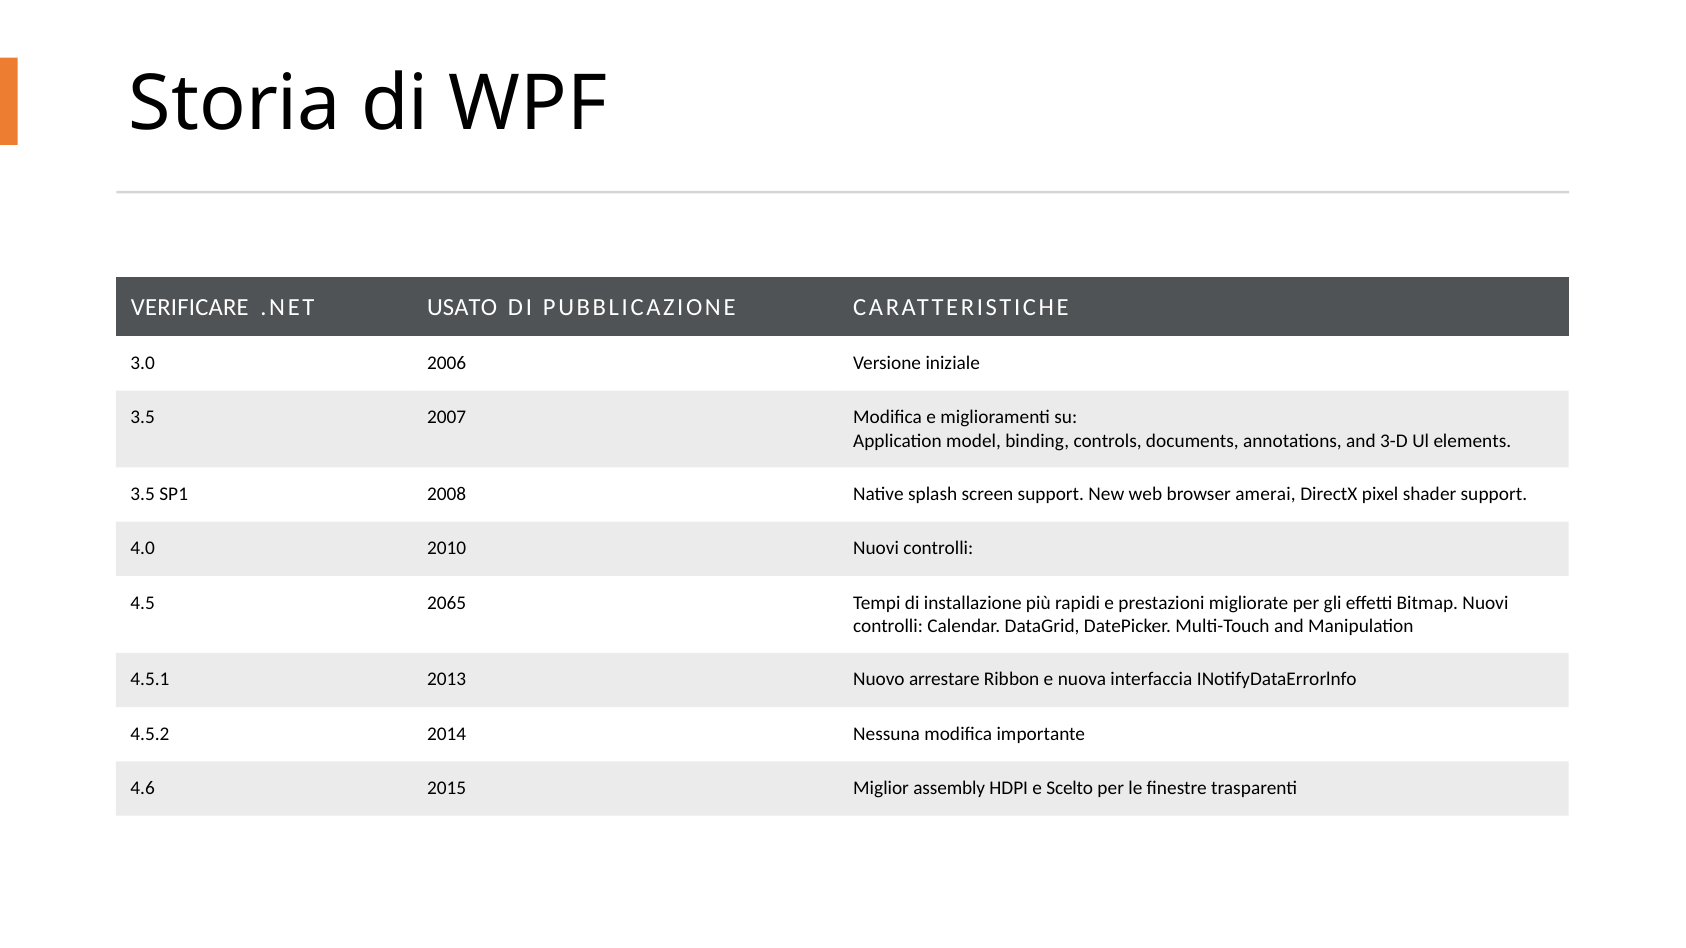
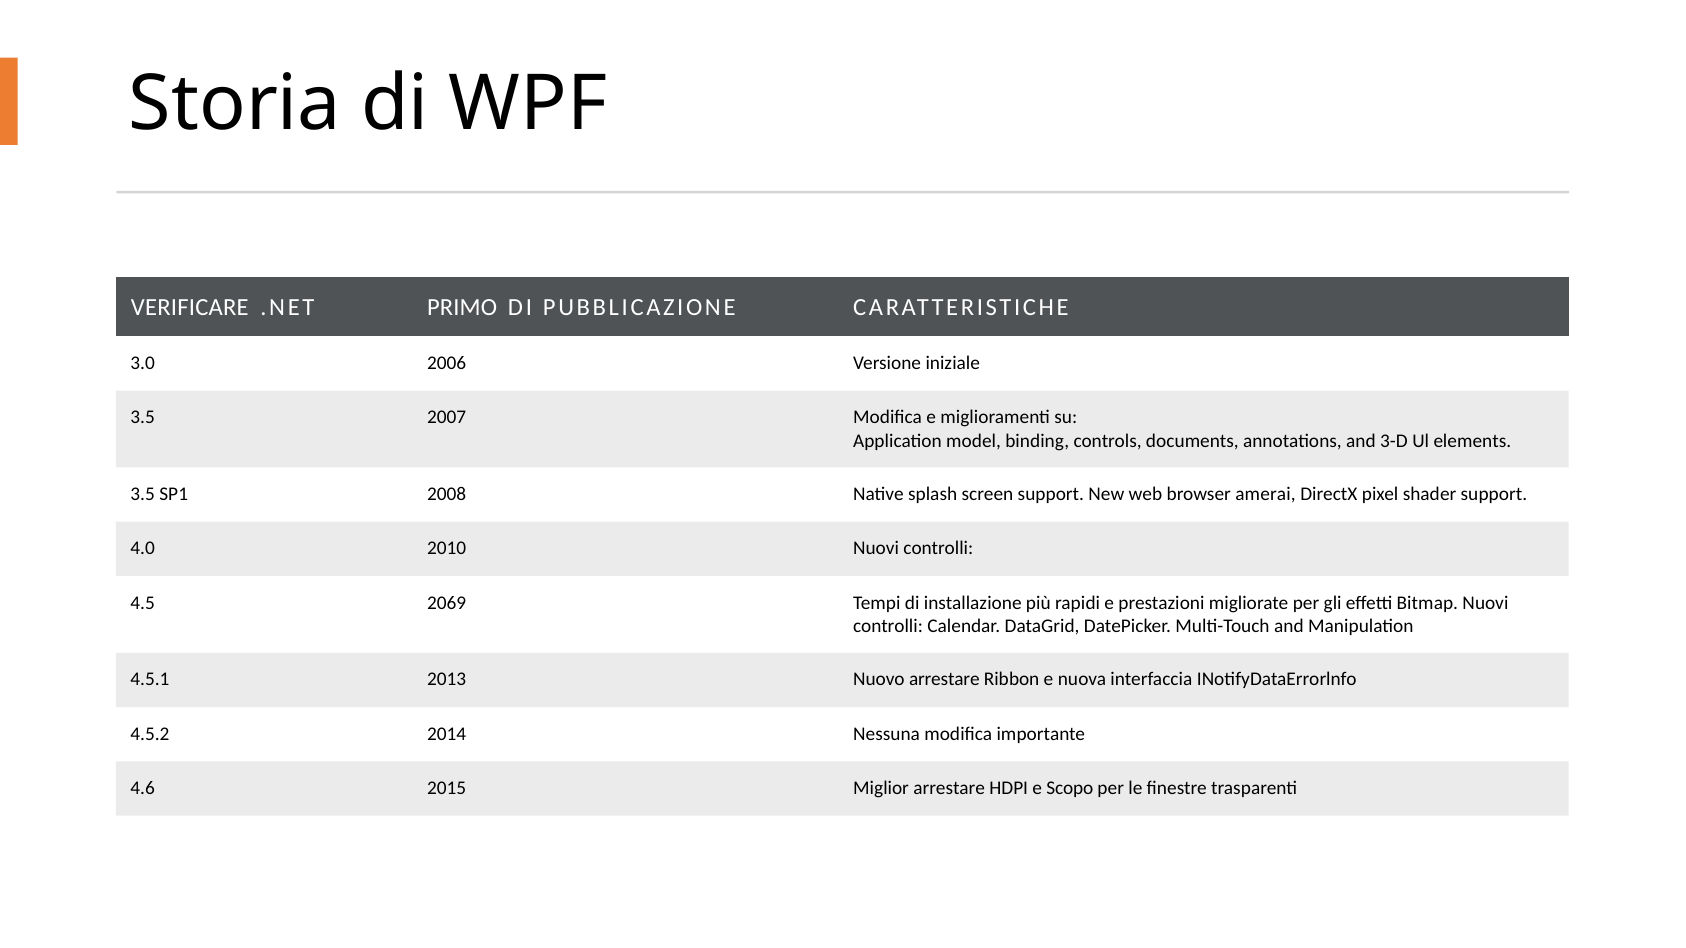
USATO: USATO -> PRIMO (462, 307)
2065: 2065 -> 2069 (447, 603)
Miglior assembly: assembly -> arrestare (949, 788)
Scelto: Scelto -> Scopo (1070, 788)
